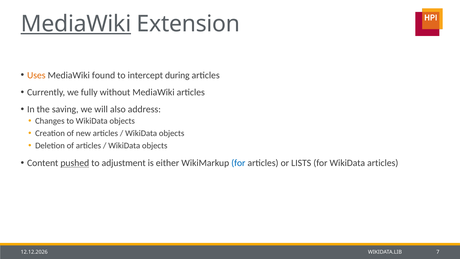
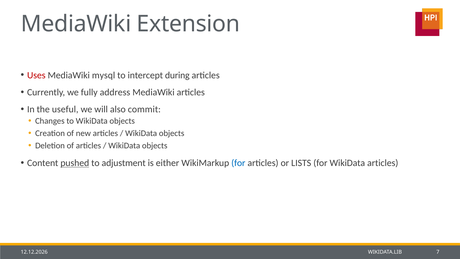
MediaWiki underline: present -> none (76, 24)
Uses colour: orange -> red (36, 75)
found: found -> mysql (104, 75)
without: without -> address (115, 92)
saving: saving -> useful (65, 109)
address: address -> commit (144, 109)
